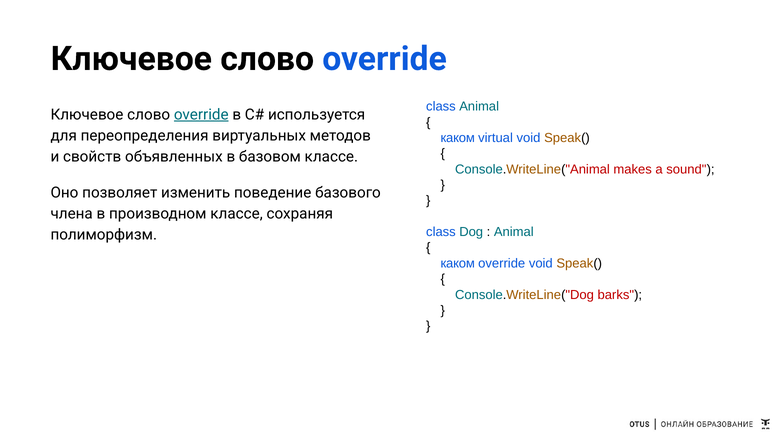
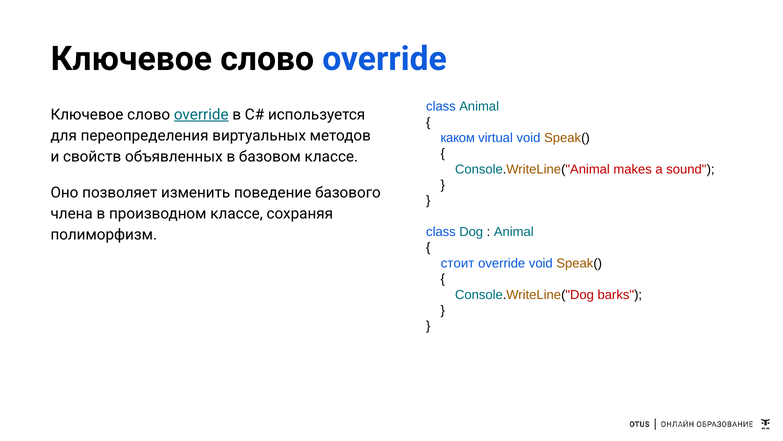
каком: каком -> стоит (458, 263)
